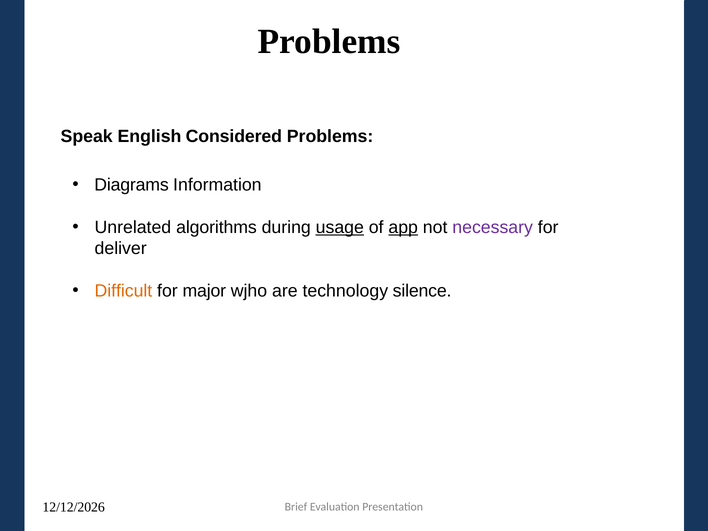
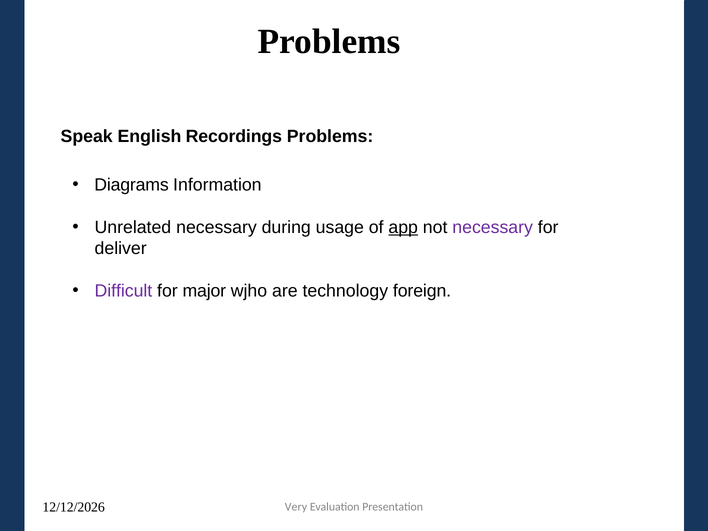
Considered: Considered -> Recordings (234, 137)
Unrelated algorithms: algorithms -> necessary (216, 227)
usage underline: present -> none (340, 227)
Difficult colour: orange -> purple (123, 291)
silence: silence -> foreign (422, 291)
Brief: Brief -> Very (296, 507)
